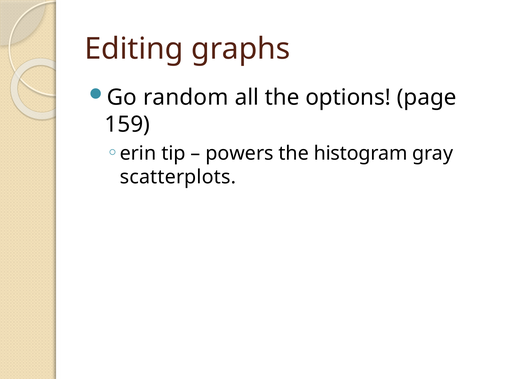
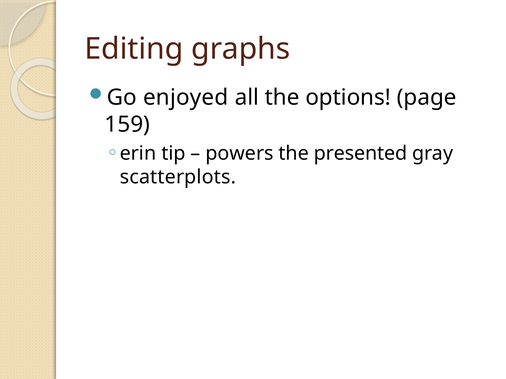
random: random -> enjoyed (186, 98)
histogram: histogram -> presented (361, 154)
